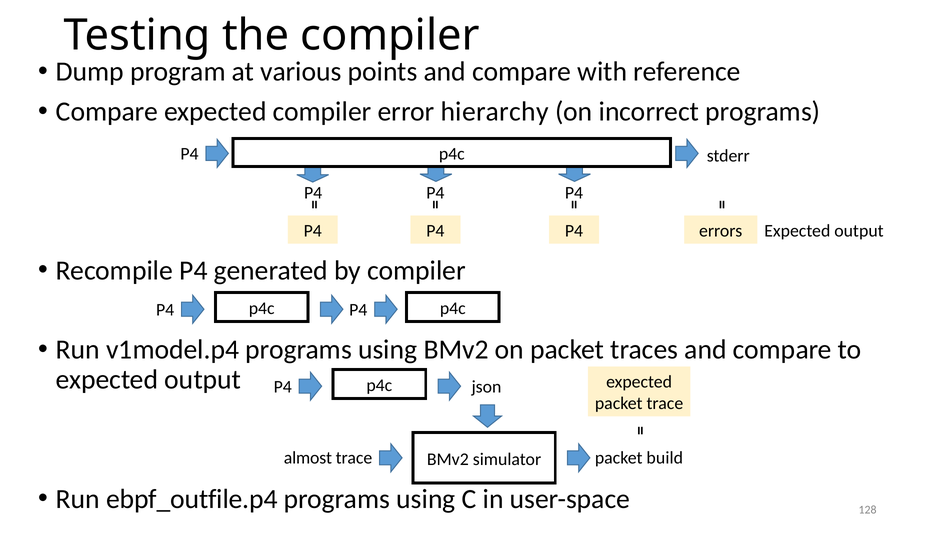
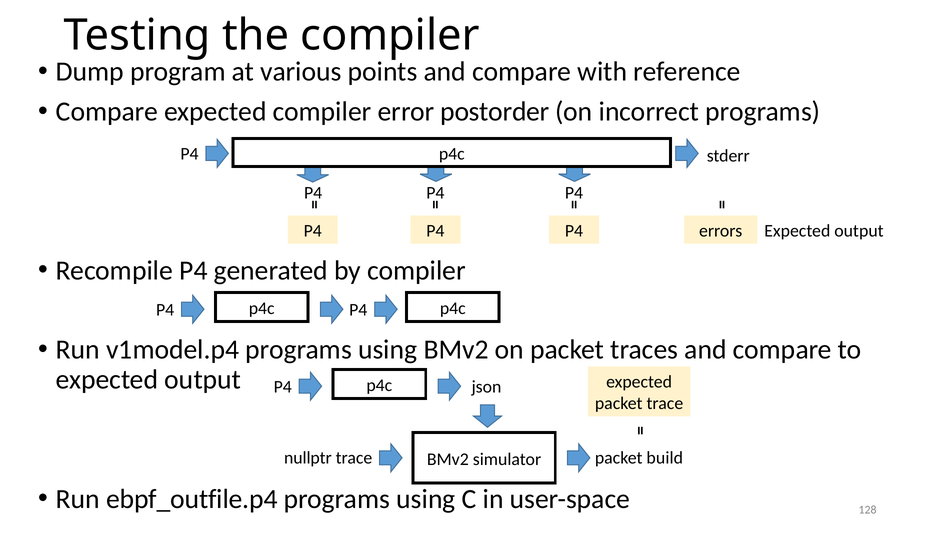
hierarchy: hierarchy -> postorder (495, 111)
almost: almost -> nullptr (308, 458)
